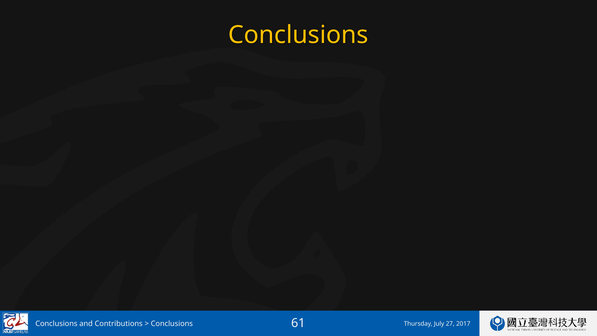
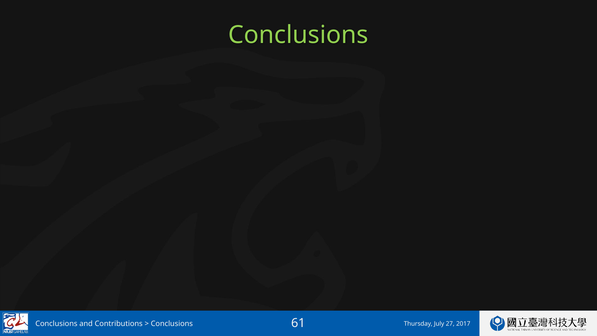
Conclusions colour: yellow -> light green (298, 35)
